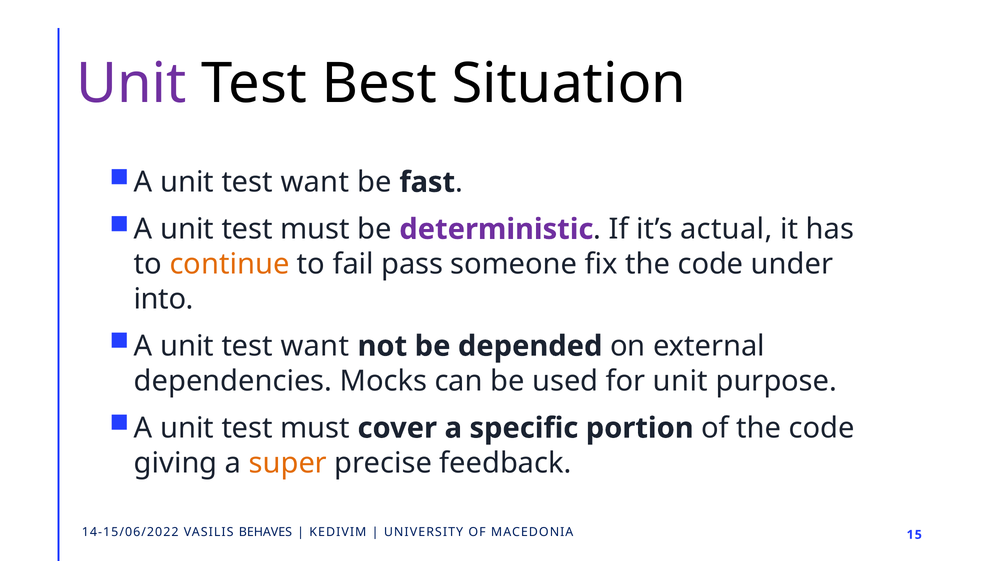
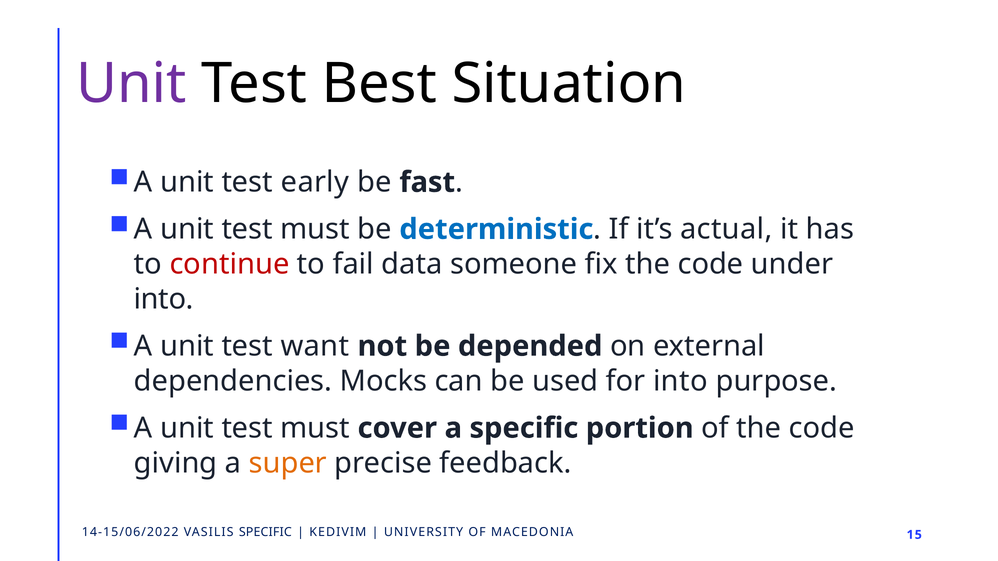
want: want -> early (315, 182)
deterministic colour: purple -> blue (496, 229)
continue colour: orange -> red (229, 264)
pass: pass -> data (412, 264)
for unit: unit -> into (680, 381)
VASILIS BEHAVES: BEHAVES -> SPECIFIC (265, 532)
